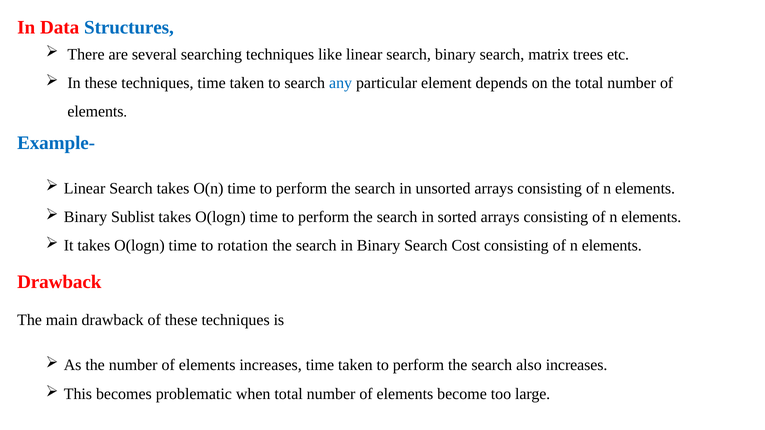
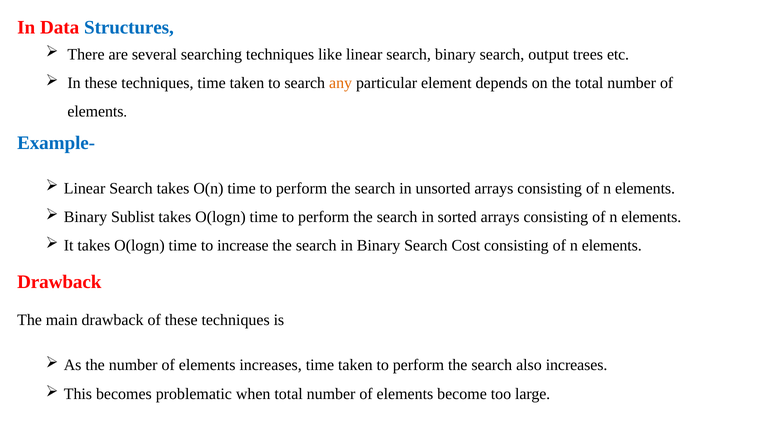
matrix: matrix -> output (549, 54)
any colour: blue -> orange (341, 83)
rotation: rotation -> increase (243, 246)
